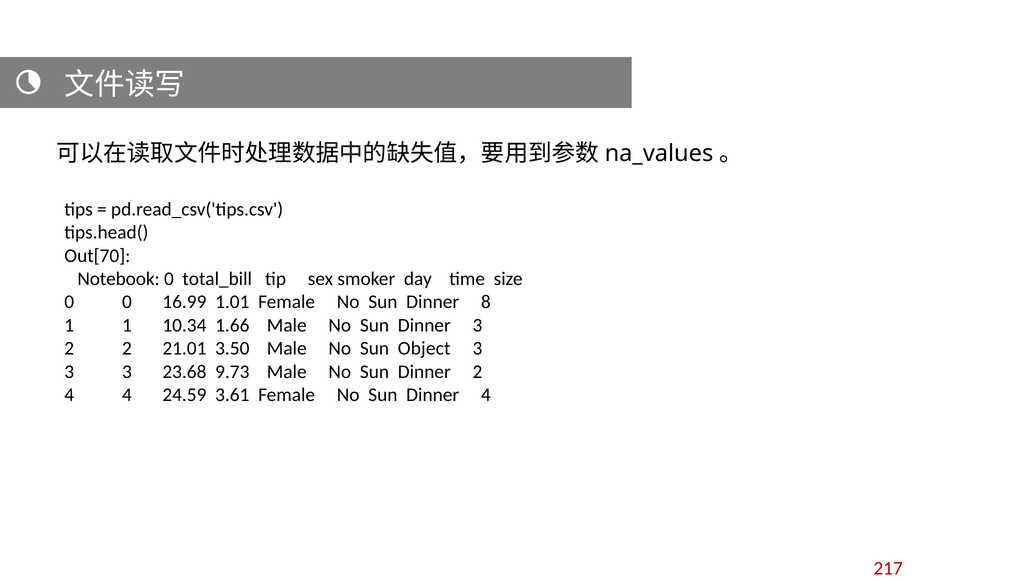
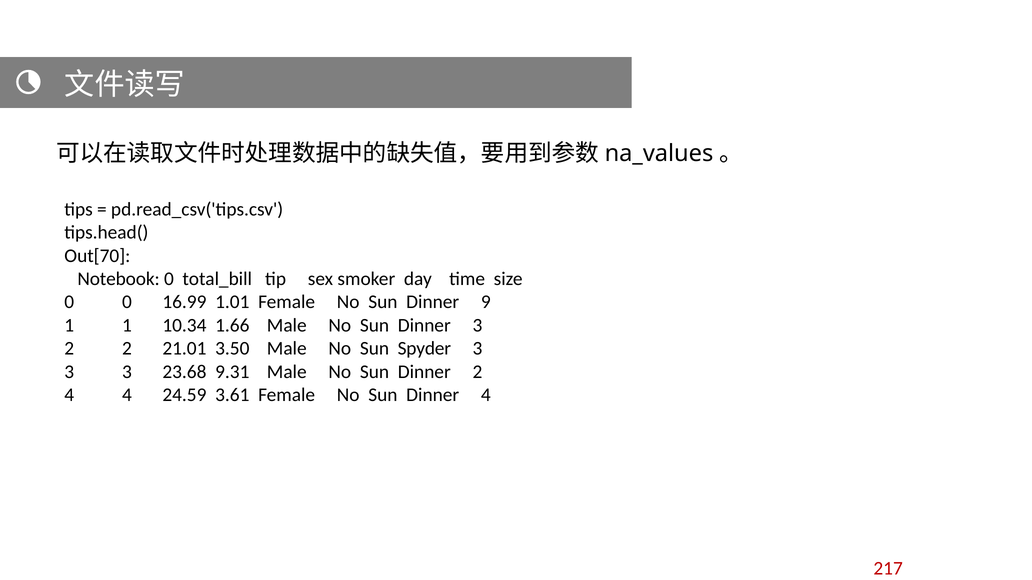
8: 8 -> 9 (486, 302)
Object: Object -> Spyder (424, 349)
9.73: 9.73 -> 9.31 (232, 372)
